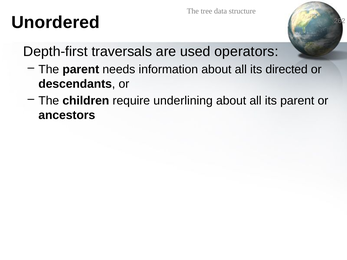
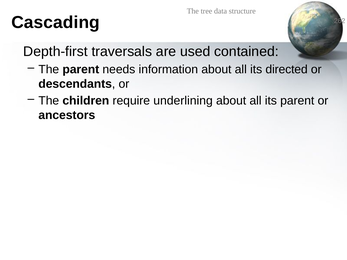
Unordered: Unordered -> Cascading (56, 22)
operators: operators -> contained (246, 52)
